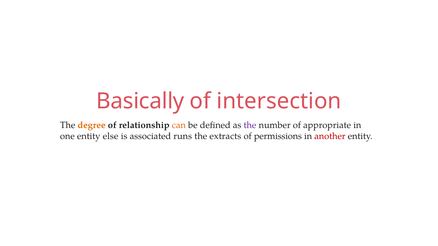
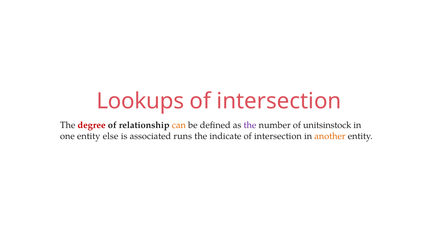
Basically: Basically -> Lookups (140, 101)
degree colour: orange -> red (92, 125)
appropriate: appropriate -> unitsinstock (327, 125)
extracts: extracts -> indicate (225, 136)
permissions: permissions -> intersection (278, 136)
another colour: red -> orange (330, 136)
